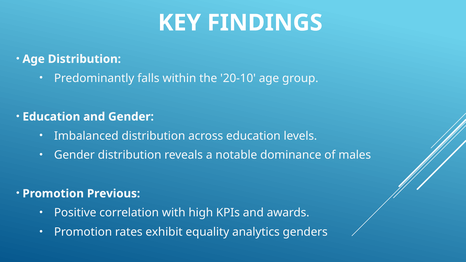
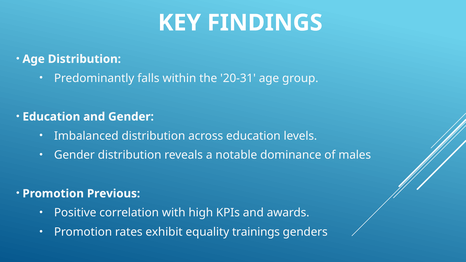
20-10: 20-10 -> 20-31 (238, 78)
analytics: analytics -> trainings (256, 232)
